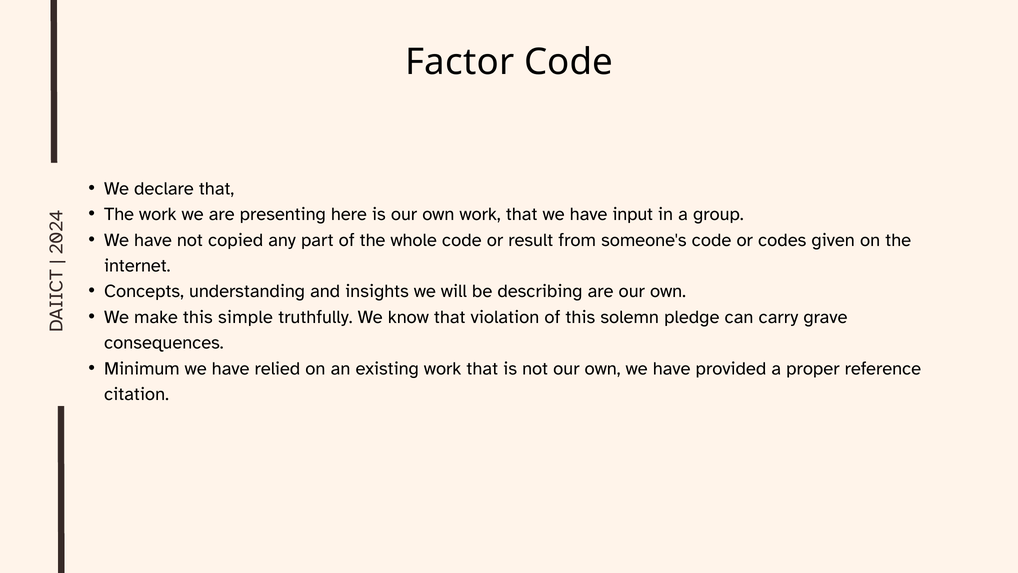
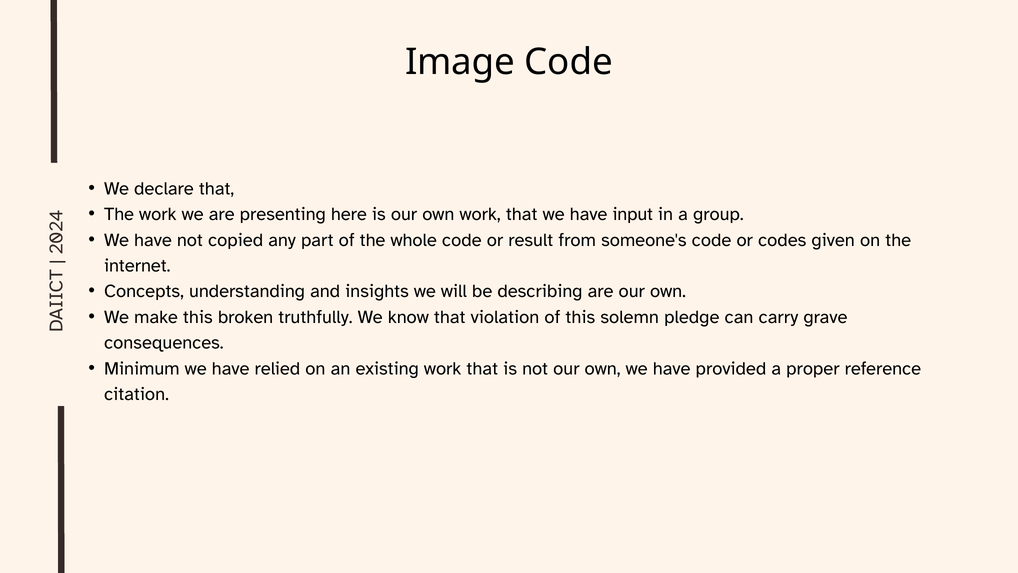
Factor: Factor -> Image (460, 62)
simple: simple -> broken (246, 317)
